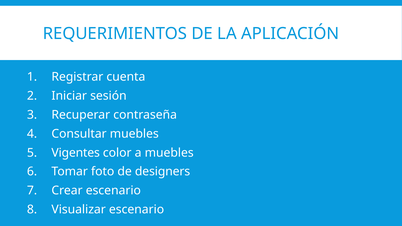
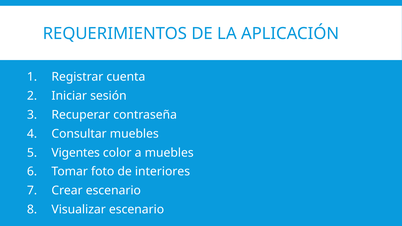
designers: designers -> interiores (163, 172)
